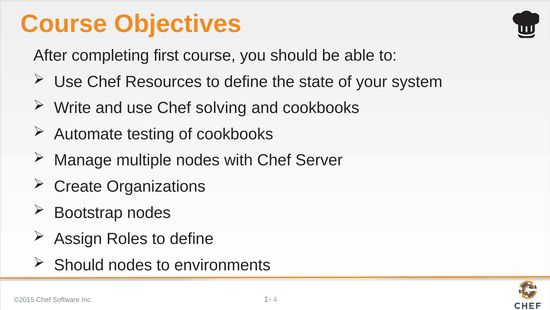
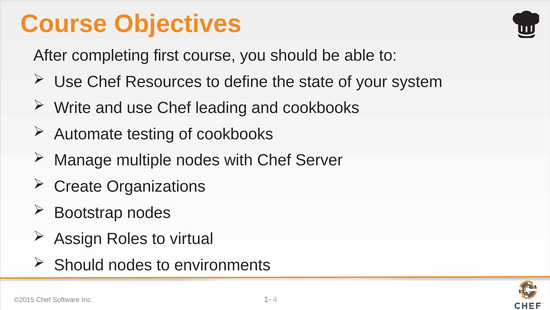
solving: solving -> leading (221, 108)
Roles to define: define -> virtual (192, 238)
